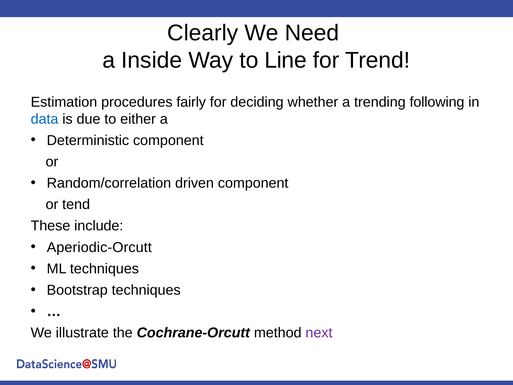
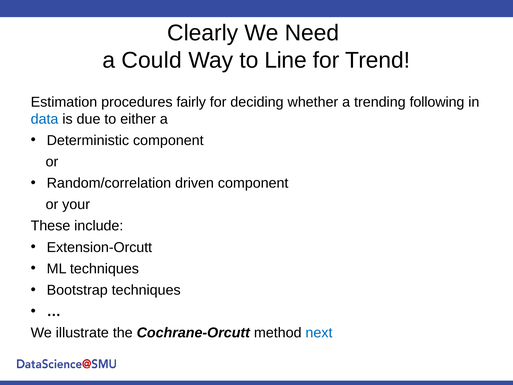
Inside: Inside -> Could (152, 60)
tend: tend -> your (76, 204)
Aperiodic-Orcutt: Aperiodic-Orcutt -> Extension-Orcutt (99, 247)
next colour: purple -> blue (319, 333)
